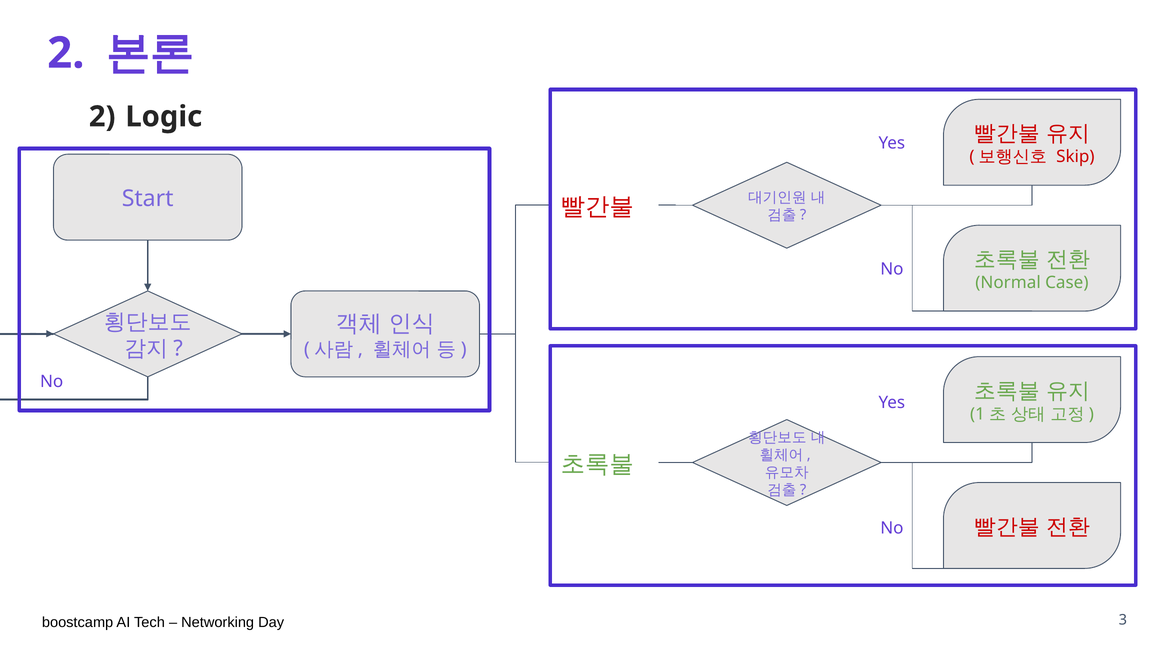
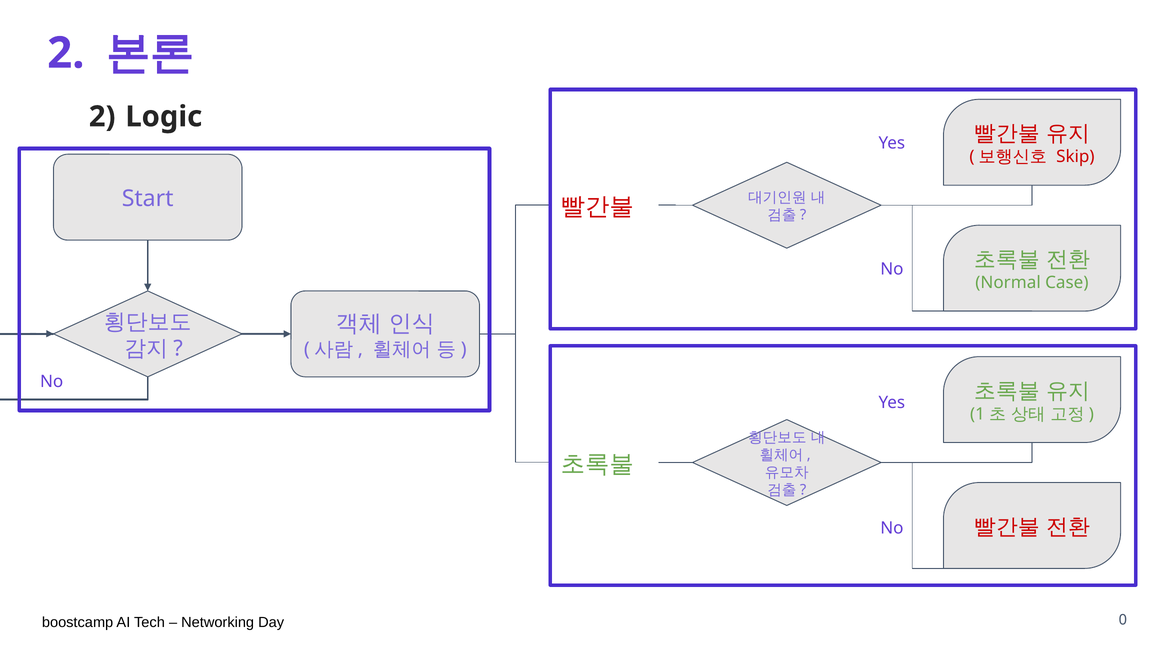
3: 3 -> 0 (1123, 620)
